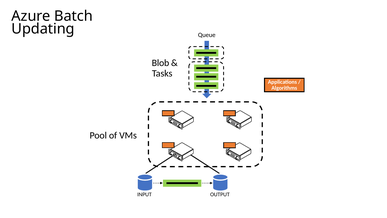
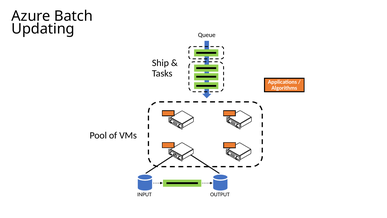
Blob: Blob -> Ship (160, 63)
